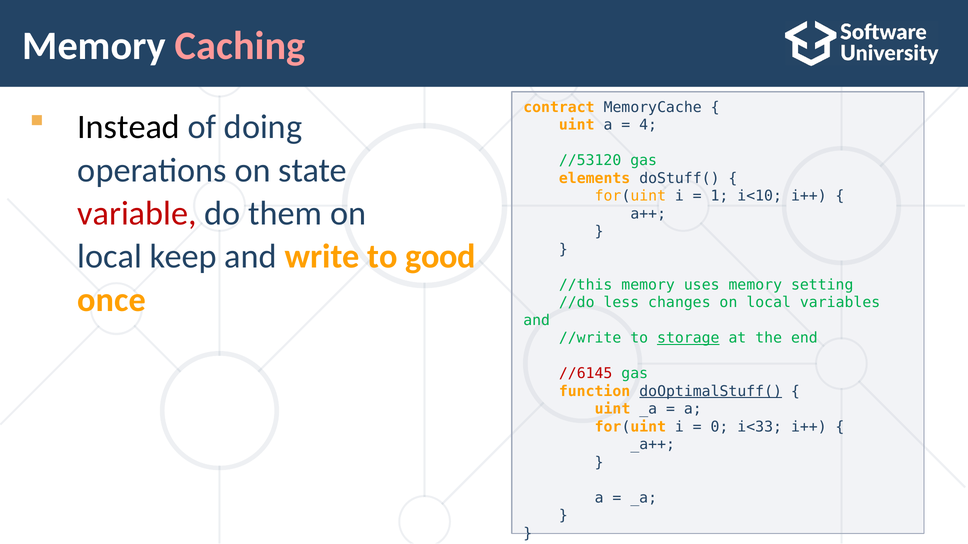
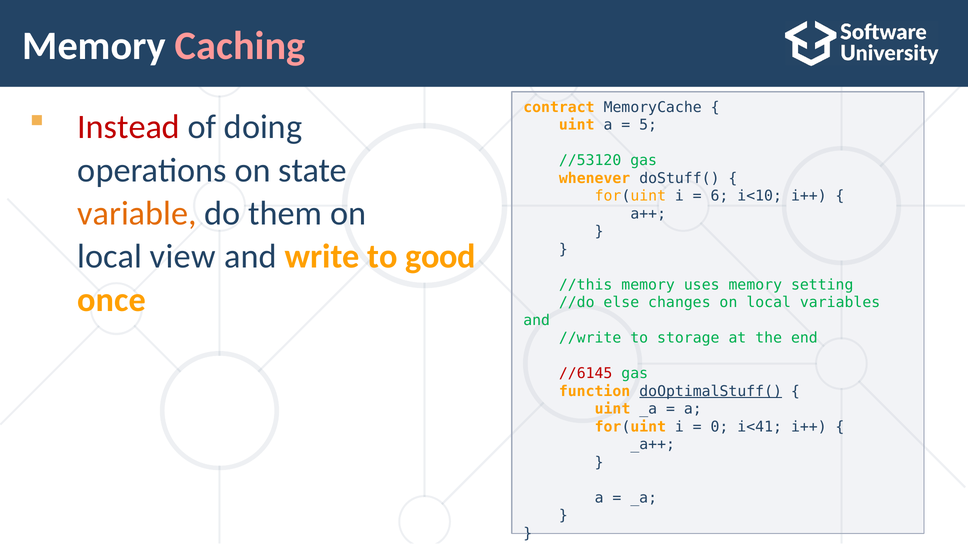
Instead colour: black -> red (129, 127)
4: 4 -> 5 (648, 125)
elements: elements -> whenever (595, 179)
1: 1 -> 6 (719, 196)
variable colour: red -> orange (137, 214)
keep: keep -> view (183, 257)
less: less -> else (621, 303)
storage underline: present -> none (688, 338)
i<33: i<33 -> i<41 (760, 427)
